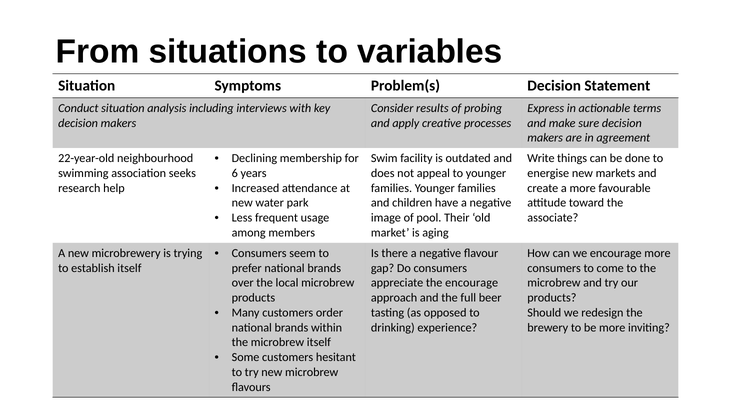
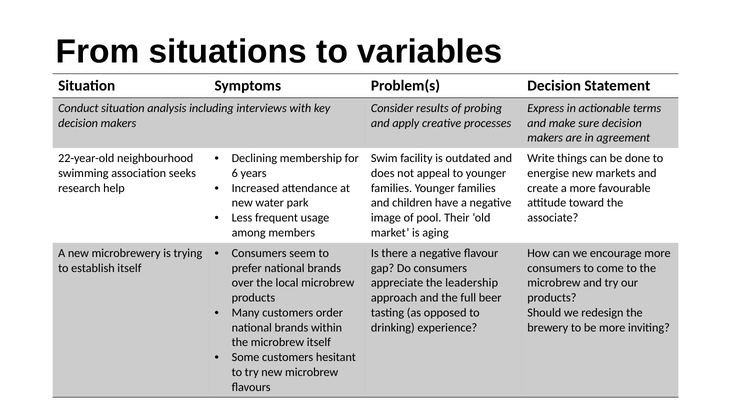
the encourage: encourage -> leadership (472, 283)
